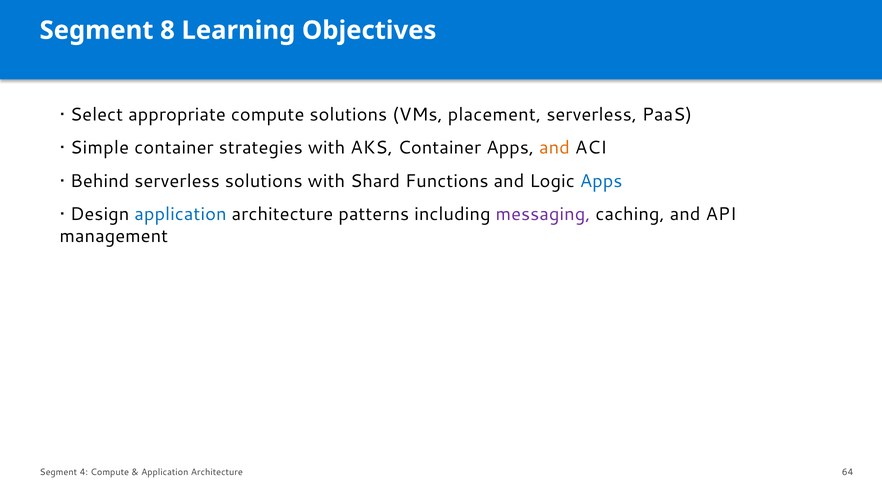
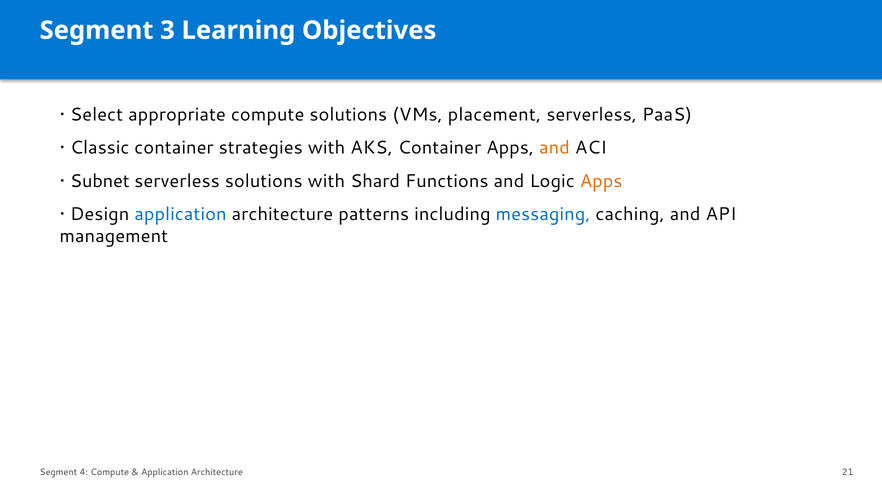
8: 8 -> 3 (167, 30)
Simple: Simple -> Classic (100, 148)
Behind: Behind -> Subnet (100, 181)
Apps colour: blue -> orange (601, 181)
messaging colour: purple -> blue (543, 214)
64: 64 -> 21 (848, 472)
